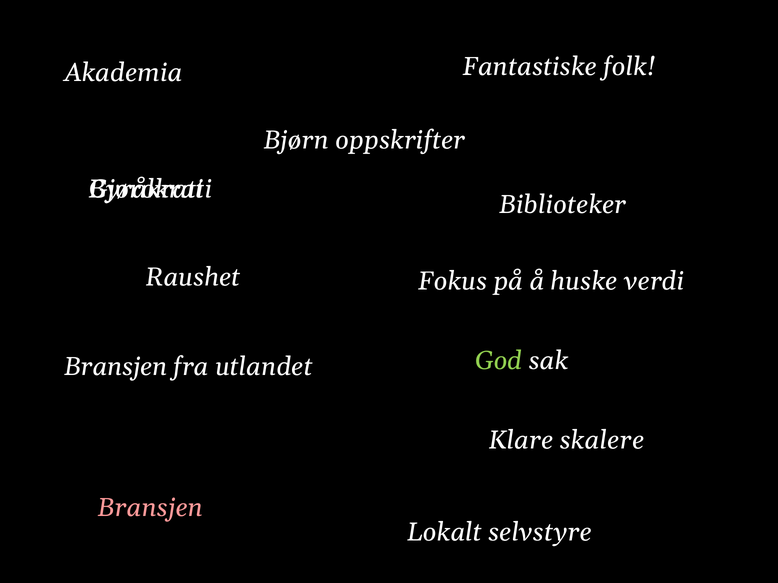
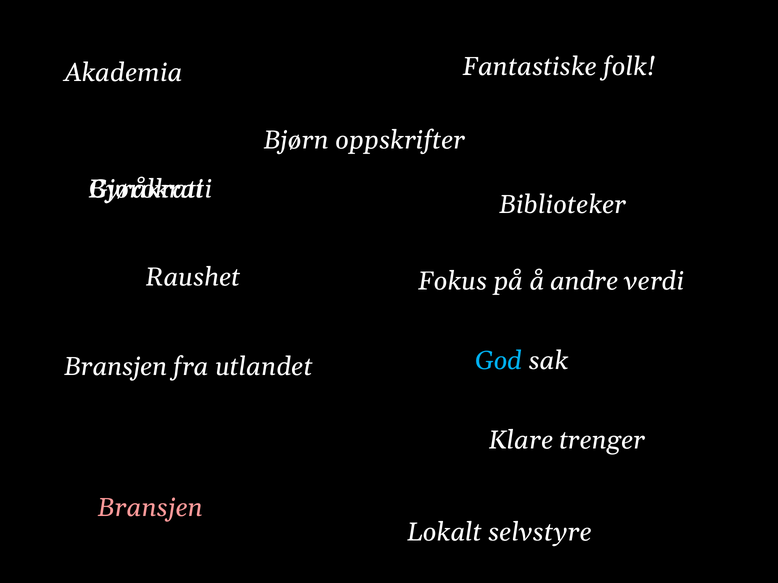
huske: huske -> andre (584, 281)
God colour: light green -> light blue (499, 361)
skalere: skalere -> trenger (602, 441)
